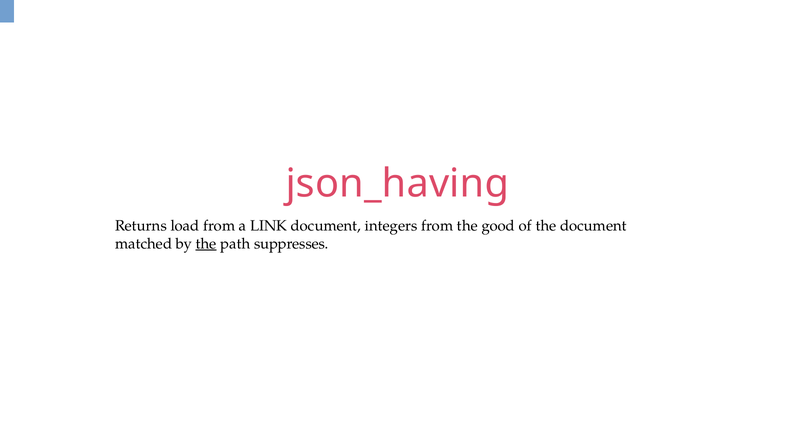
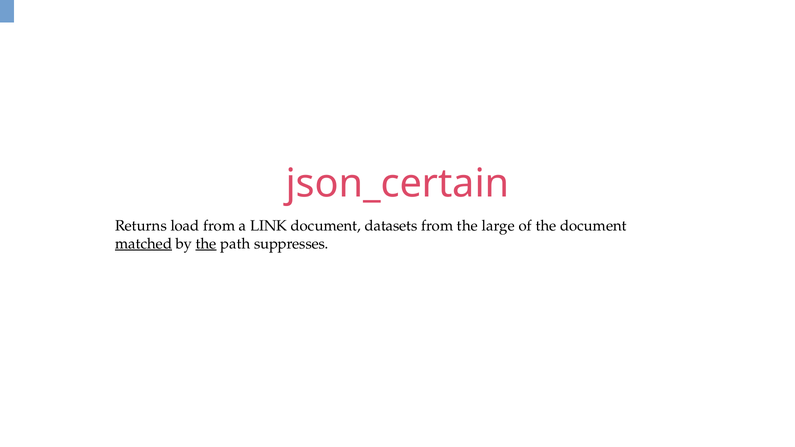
json_having: json_having -> json_certain (397, 184)
integers: integers -> datasets (391, 226)
good: good -> large (498, 226)
matched underline: none -> present (144, 244)
